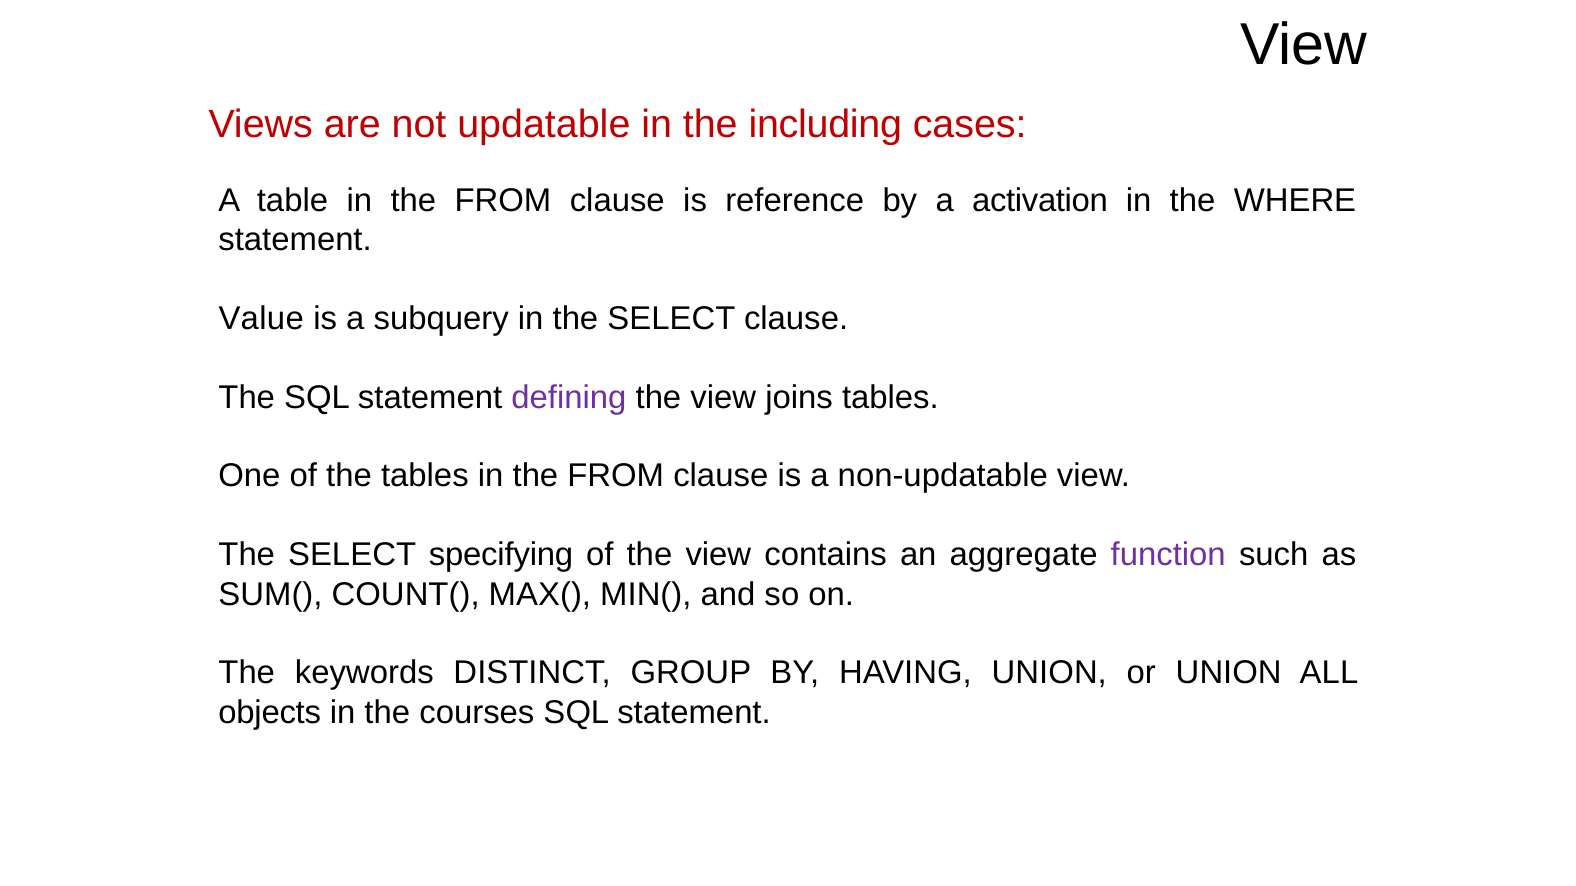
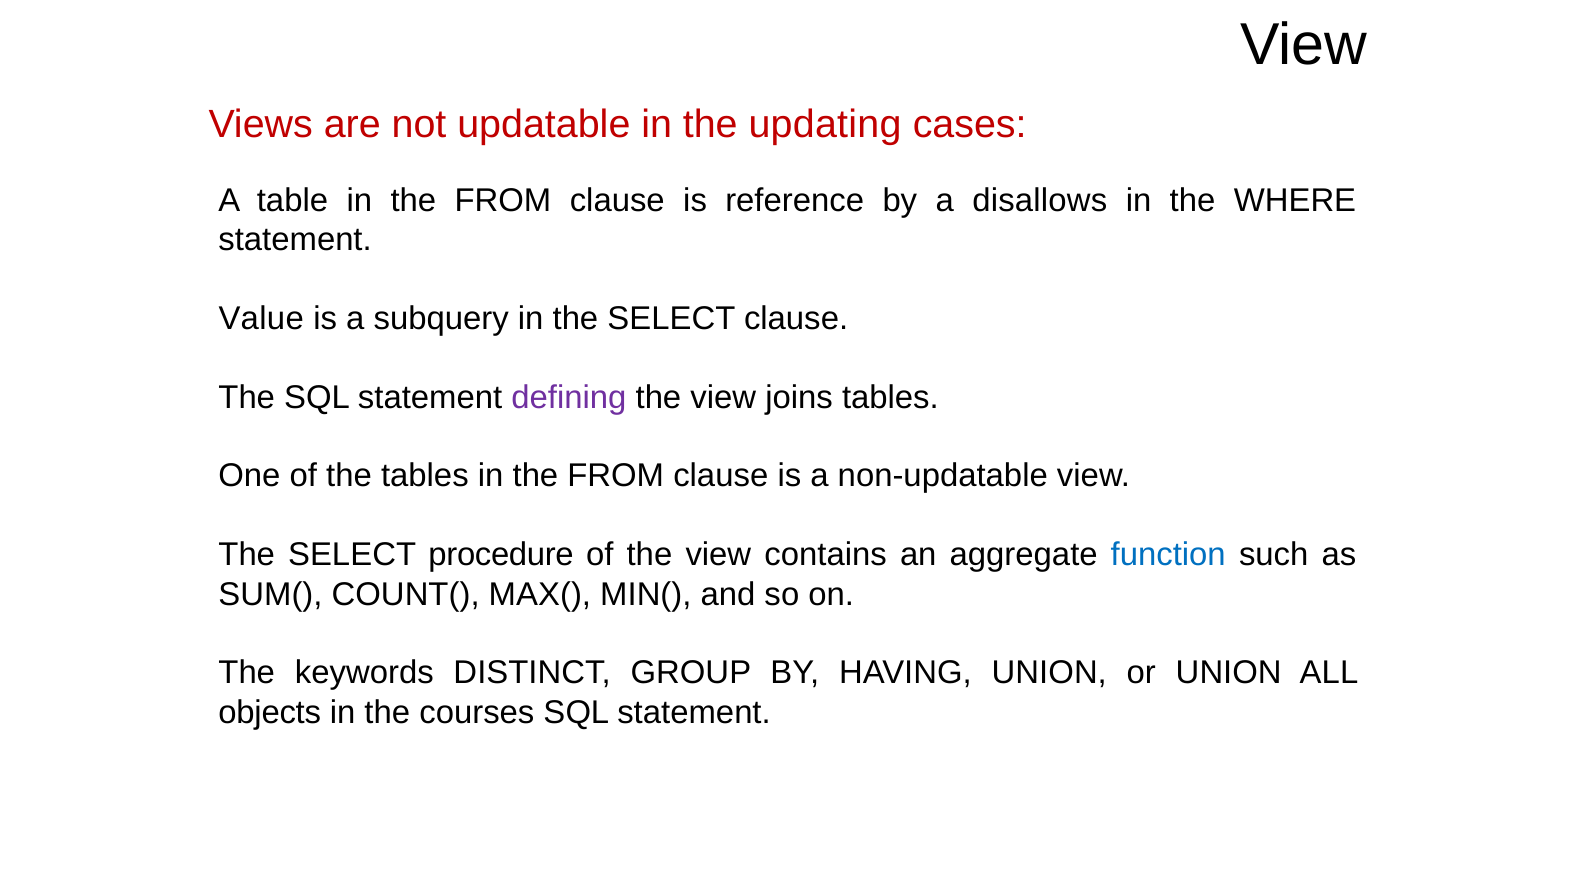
including: including -> updating (825, 125)
activation: activation -> disallows (1040, 201)
specifying: specifying -> procedure (501, 555)
function colour: purple -> blue (1168, 555)
